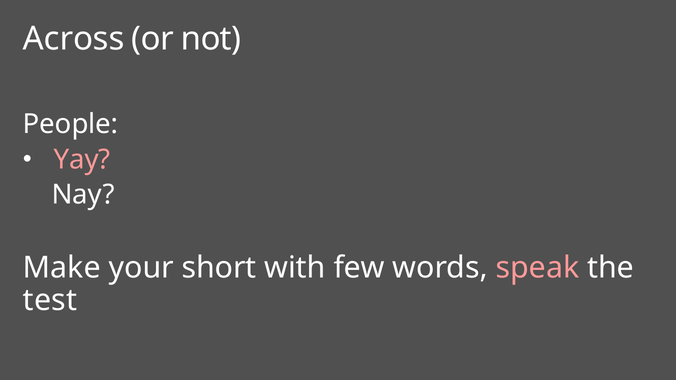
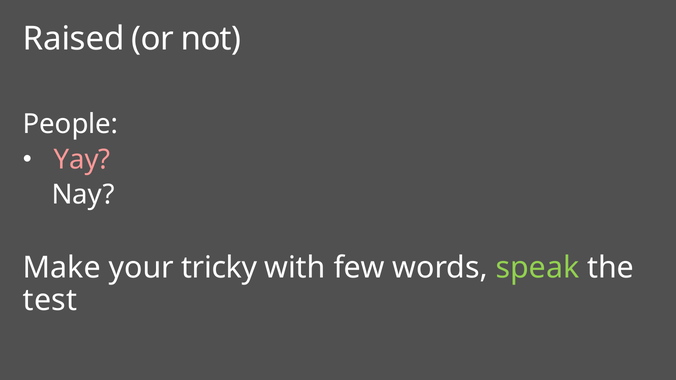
Across: Across -> Raised (74, 39)
short: short -> tricky (219, 268)
speak colour: pink -> light green (537, 268)
